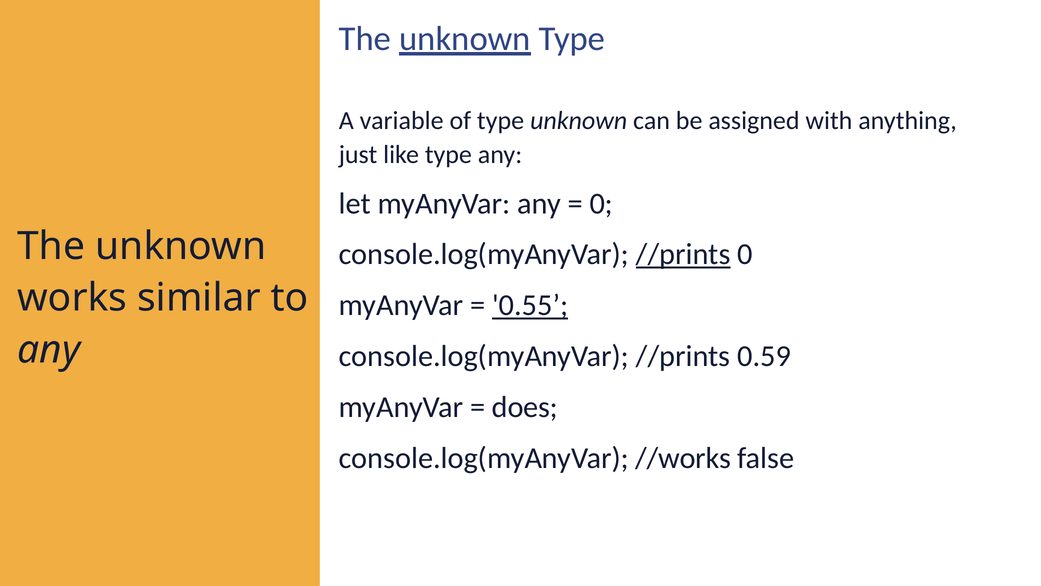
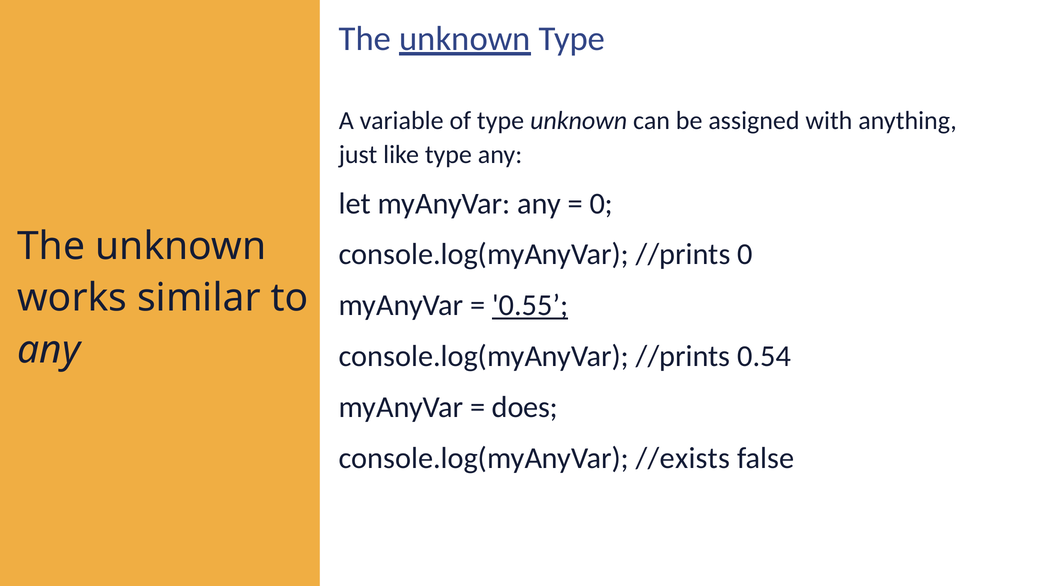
//prints underline: present -> none (683, 254)
0.59: 0.59 -> 0.54 (764, 356)
//works: //works -> //exists (683, 458)
